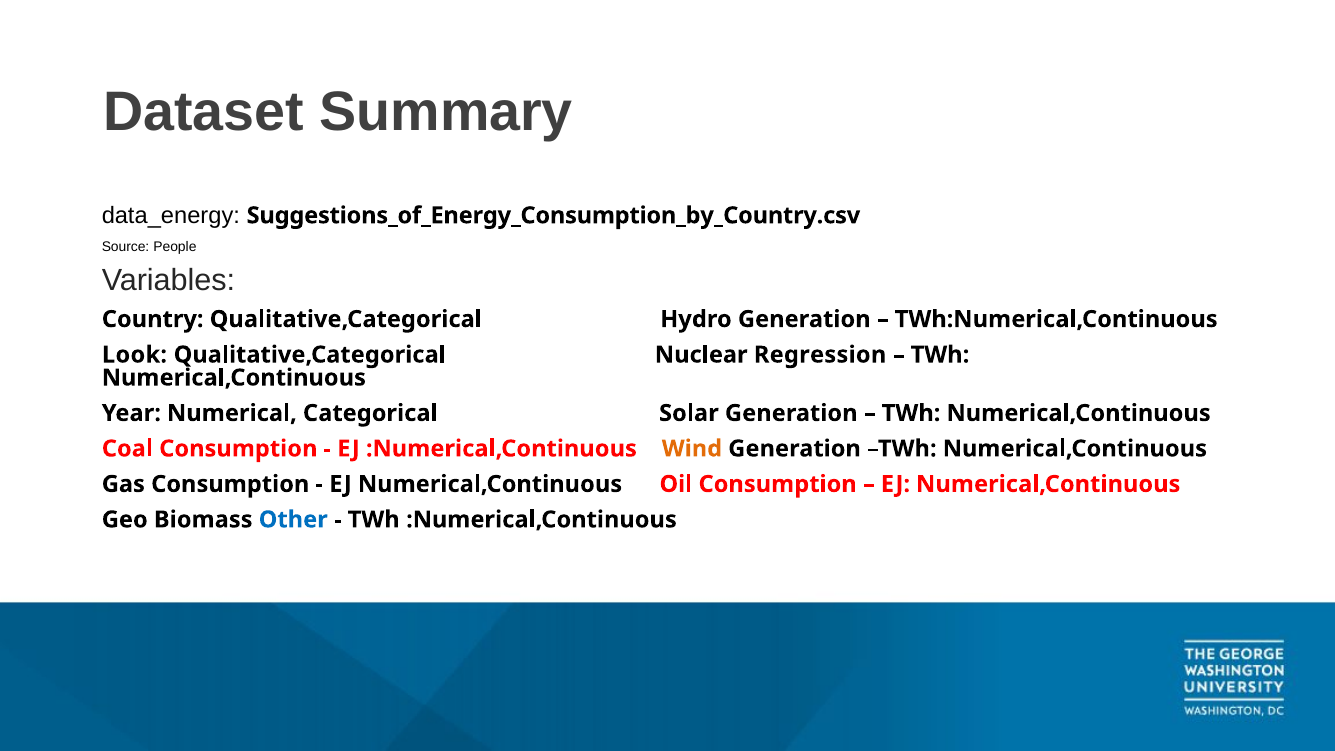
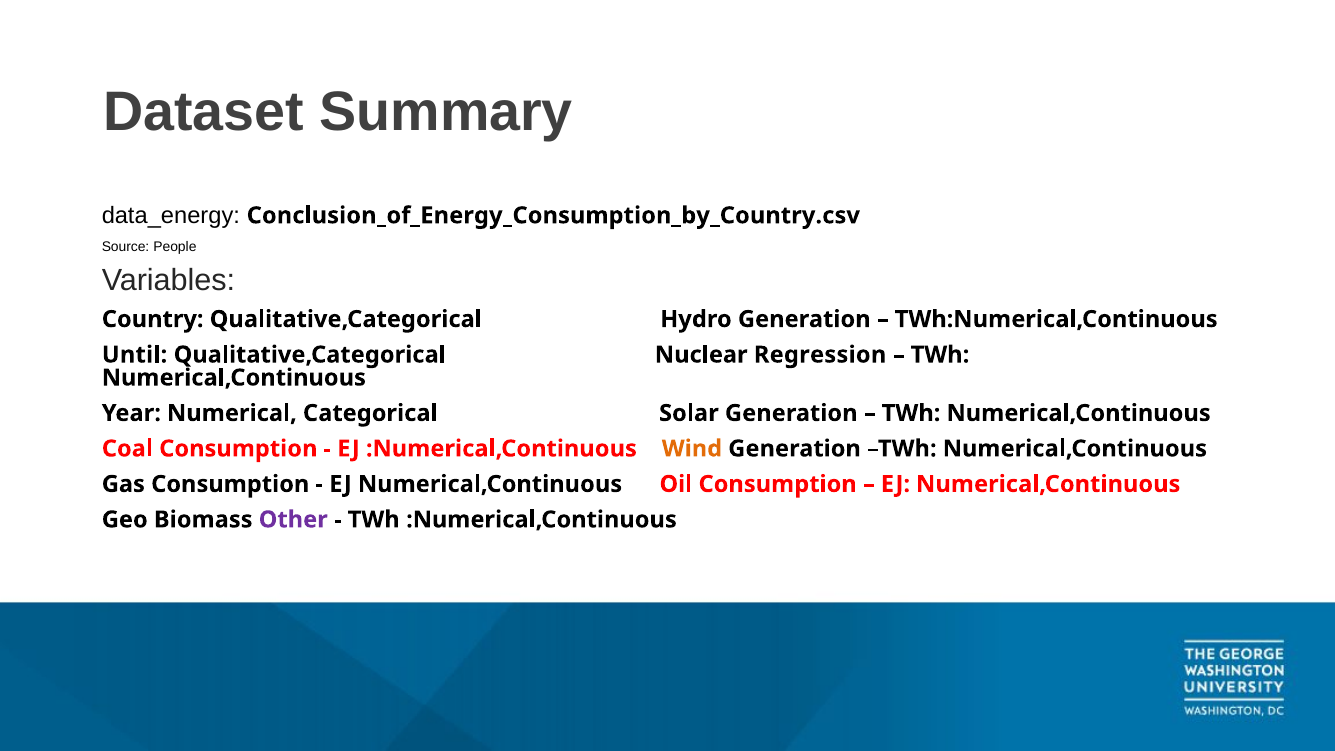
Suggestions_of_Energy_Consumption_by_Country.csv: Suggestions_of_Energy_Consumption_by_Country.csv -> Conclusion_of_Energy_Consumption_by_Country.csv (553, 216)
Look: Look -> Until (135, 355)
Other colour: blue -> purple (293, 520)
